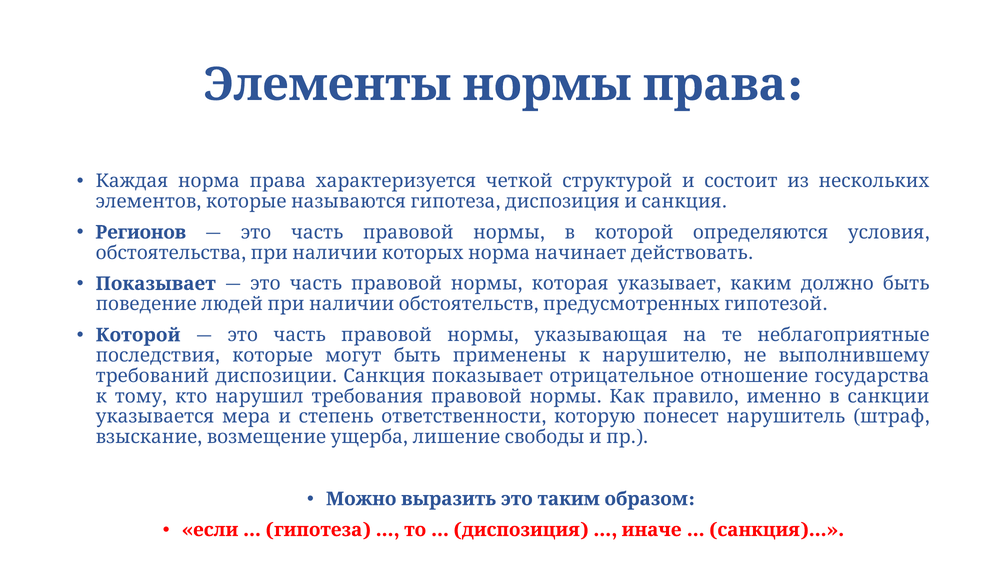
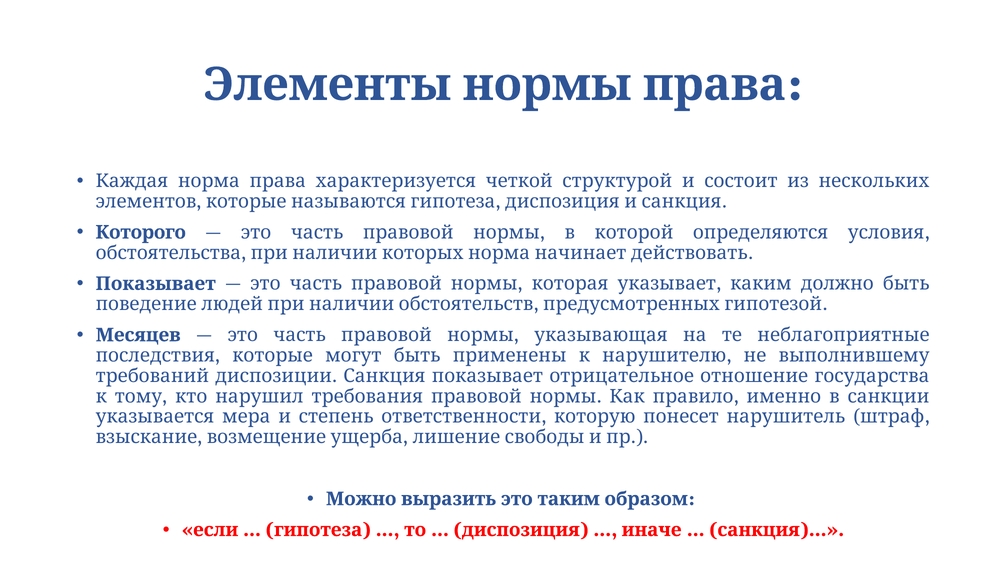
Регионов: Регионов -> Которого (141, 232)
Которой: Которой -> Месяцев (138, 335)
